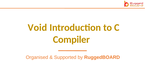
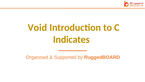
Compiler: Compiler -> Indicates (71, 39)
